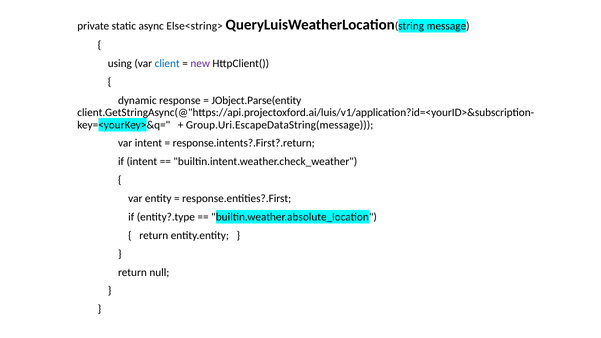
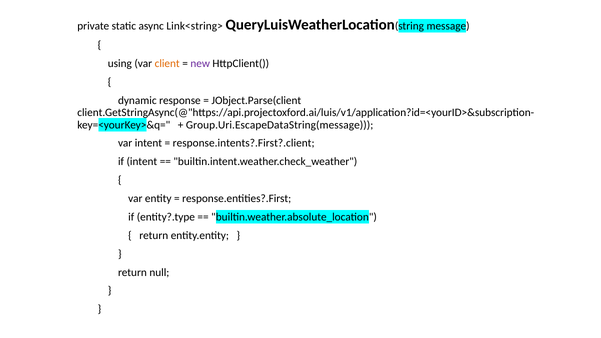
Else<string>: Else<string> -> Link<string> (195, 26)
client colour: blue -> orange (167, 64)
JObject.Parse(entity: JObject.Parse(entity -> JObject.Parse(client (256, 100)
response.intents?.First?.return: response.intents?.First?.return -> response.intents?.First?.client (244, 143)
